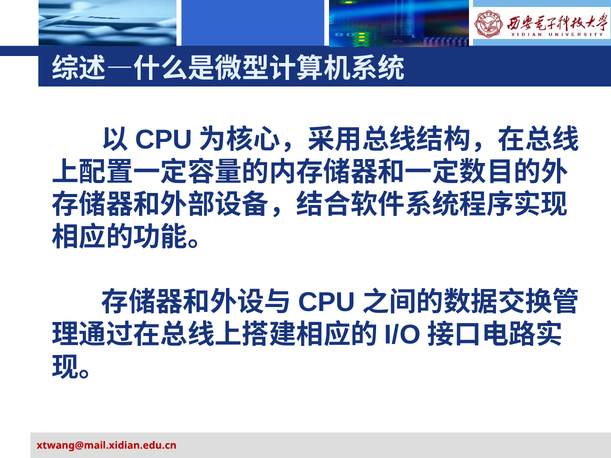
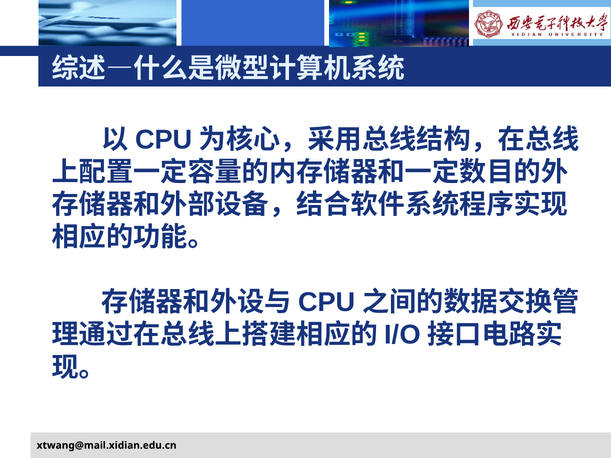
xtwang@mail.xidian.edu.cn colour: red -> black (107, 446)
